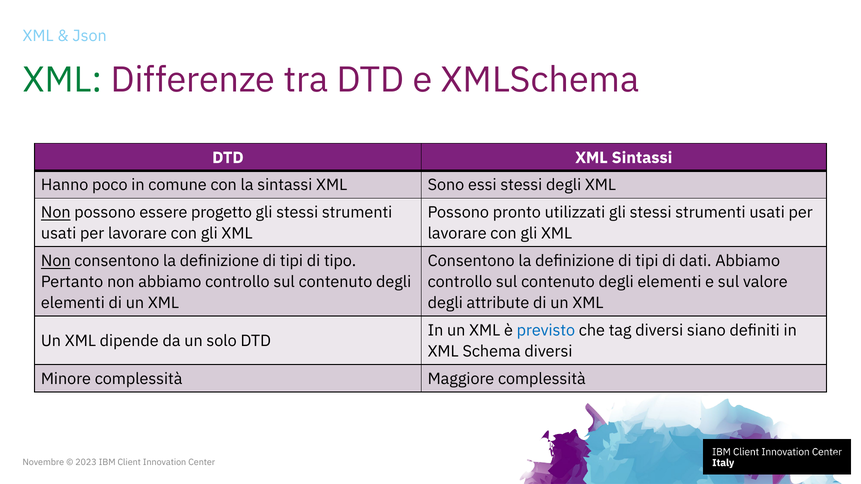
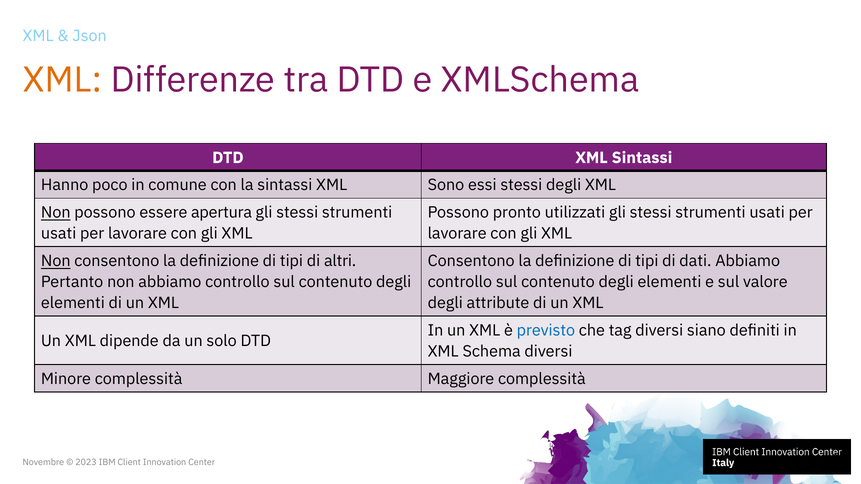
XML colour: green -> orange (62, 80)
progetto: progetto -> apertura (222, 213)
tipo: tipo -> altri (340, 261)
